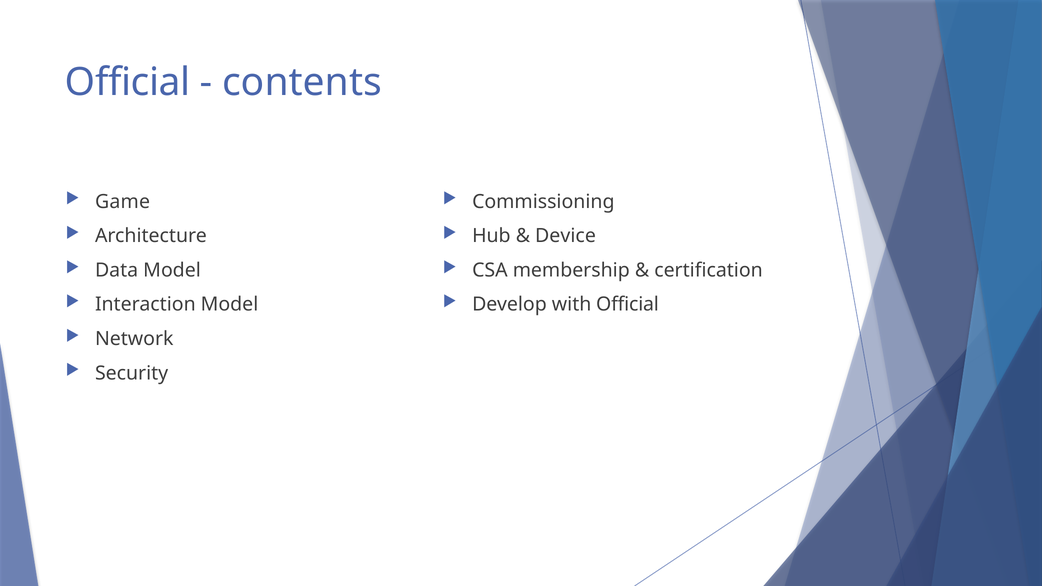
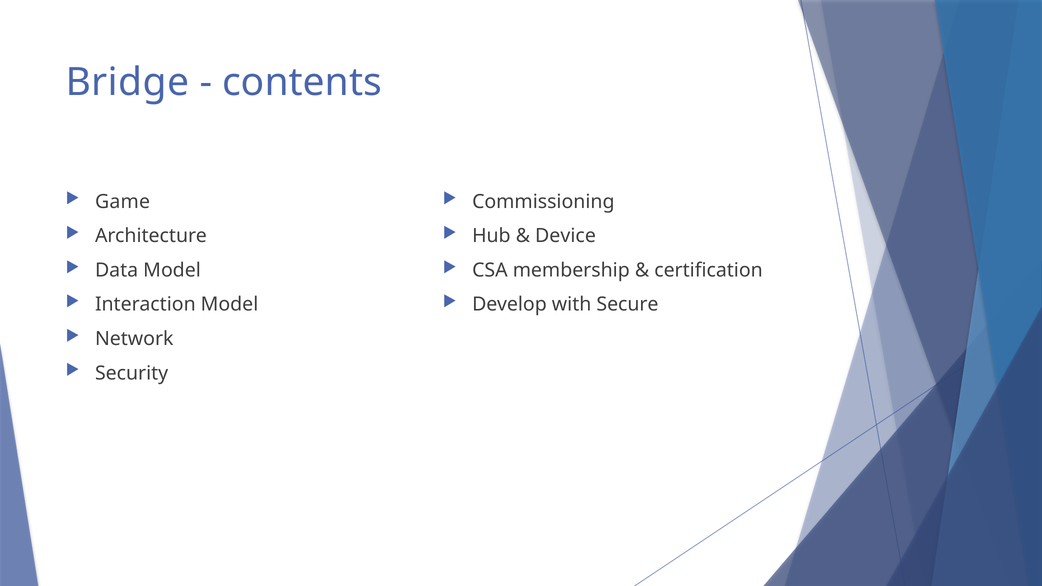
Official: Official -> Bridge (127, 82)
with Official: Official -> Secure (627, 305)
